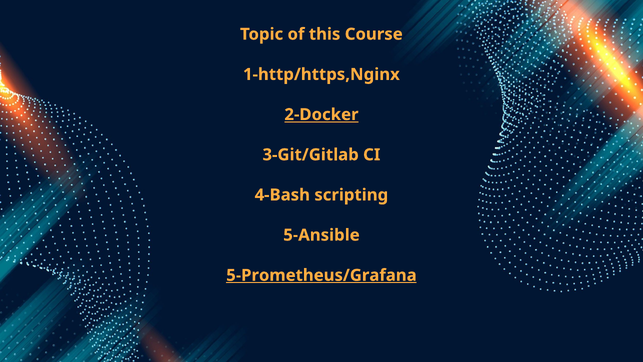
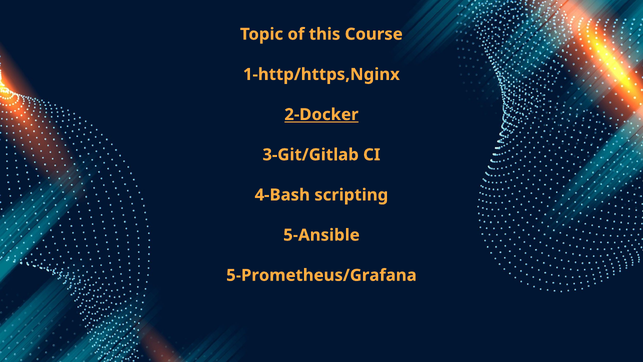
5-Prometheus/Grafana underline: present -> none (321, 275)
